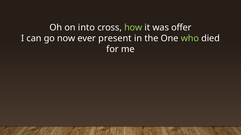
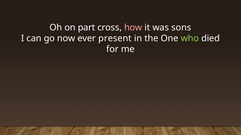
into: into -> part (87, 28)
how colour: light green -> pink (133, 28)
offer: offer -> sons (181, 28)
